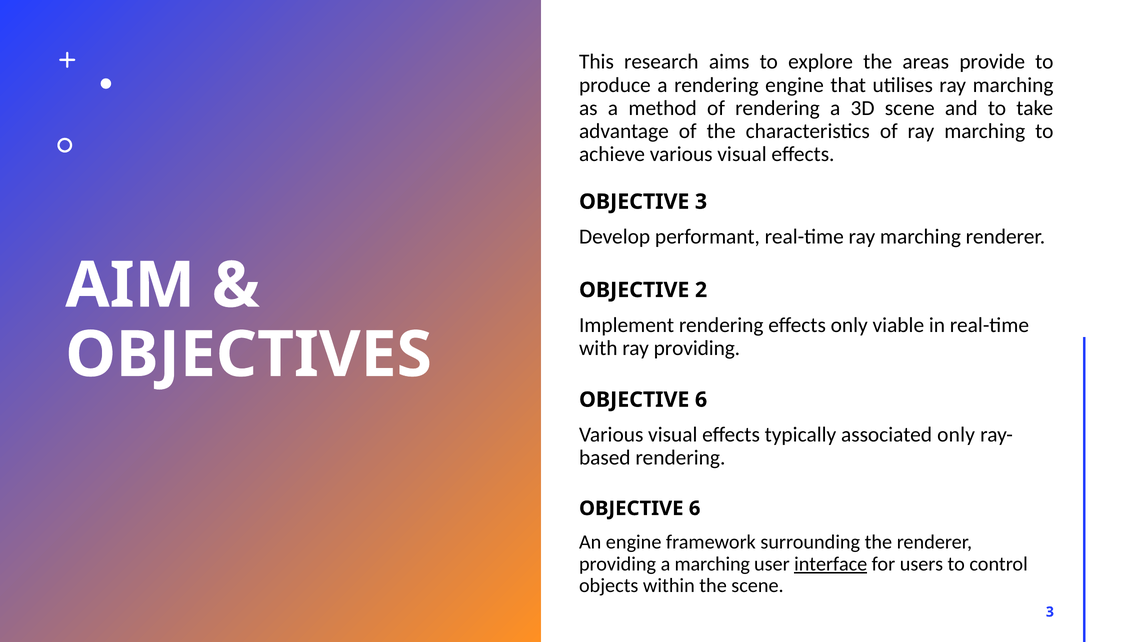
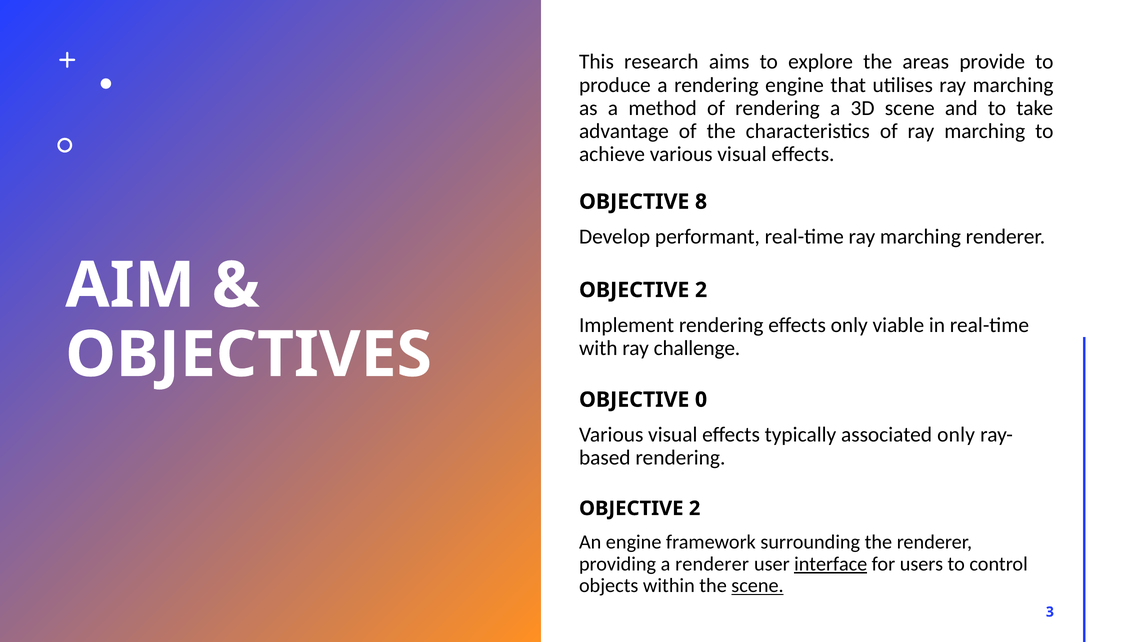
OBJECTIVE 3: 3 -> 8 (701, 202)
ray providing: providing -> challenge (697, 348)
6: 6 -> 0 (701, 400)
6: 6 -> 2 (695, 508)
a marching: marching -> renderer (712, 564)
scene underline: none -> present (758, 586)
